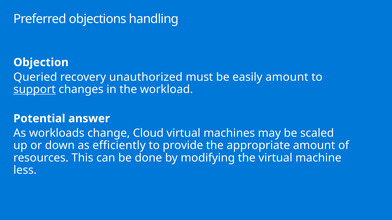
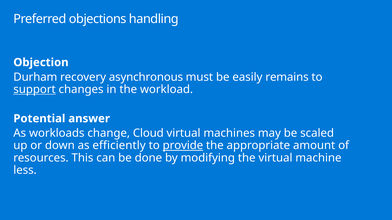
Queried: Queried -> Durham (35, 77)
unauthorized: unauthorized -> asynchronous (146, 77)
easily amount: amount -> remains (287, 77)
provide underline: none -> present (183, 146)
